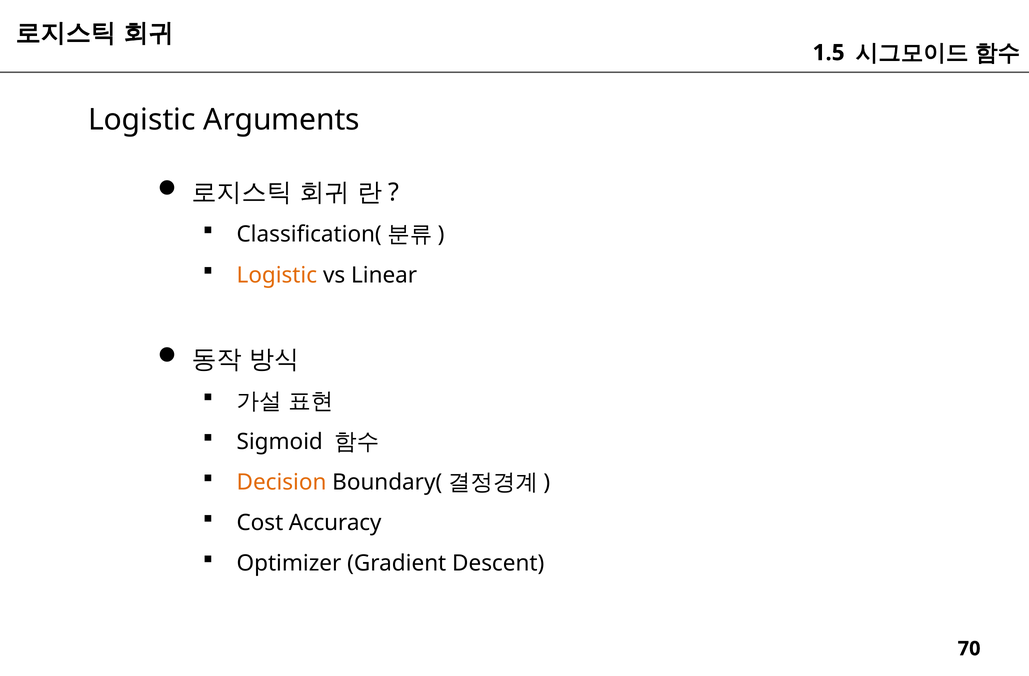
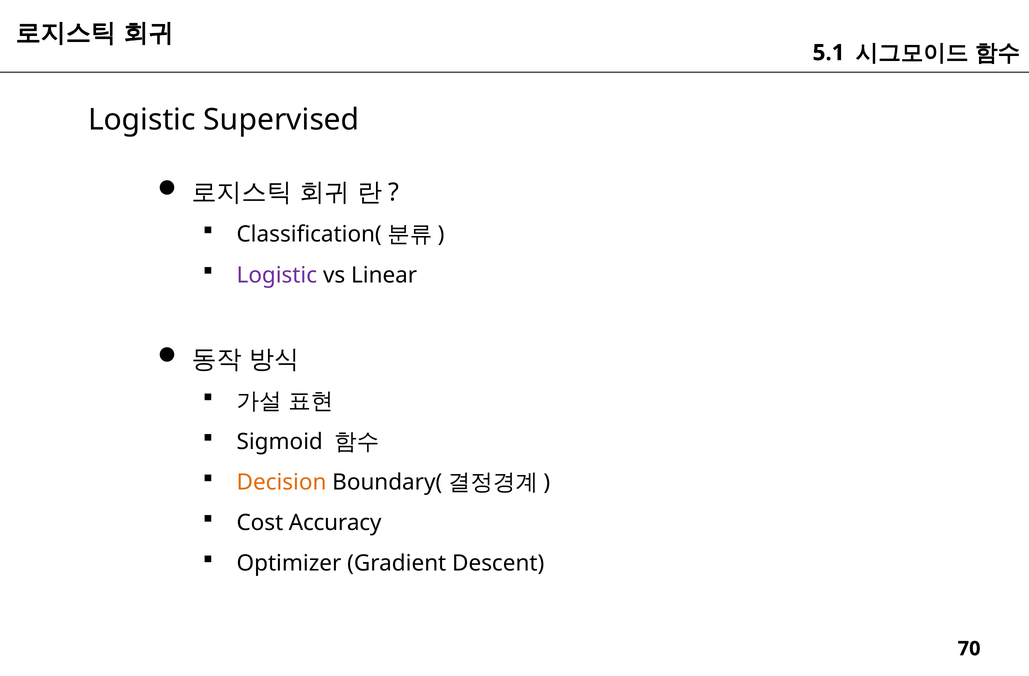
1.5: 1.5 -> 5.1 (829, 53)
Arguments: Arguments -> Supervised (281, 120)
Logistic colour: orange -> purple (277, 275)
